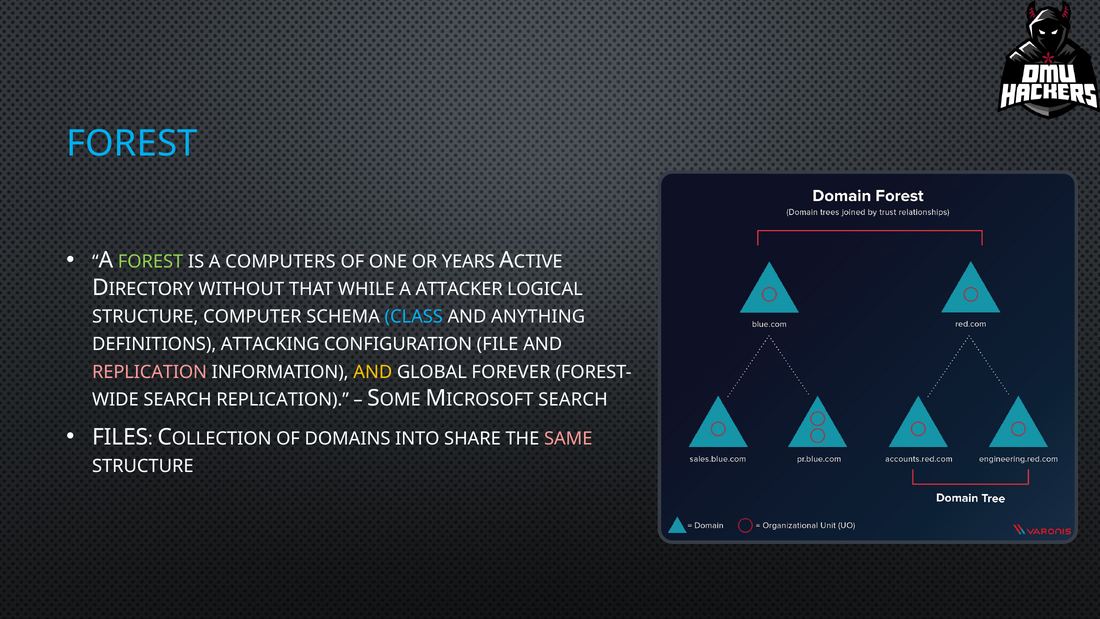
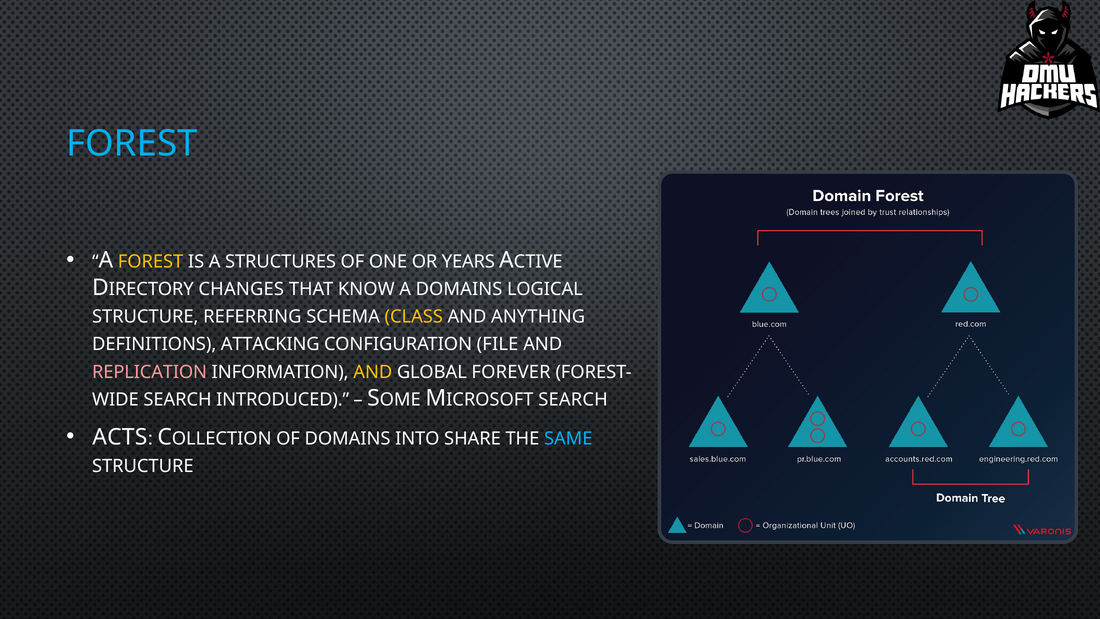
FOREST colour: light green -> yellow (151, 262)
COMPUTERS: COMPUTERS -> STRUCTURES (281, 262)
WITHOUT: WITHOUT -> CHANGES (241, 289)
WHILE: WHILE -> KNOW (366, 289)
A ATTACKER: ATTACKER -> DOMAINS (459, 289)
COMPUTER: COMPUTER -> REFERRING (252, 317)
CLASS colour: light blue -> yellow (414, 317)
SEARCH REPLICATION: REPLICATION -> INTRODUCED (283, 399)
FILES: FILES -> ACTS (120, 437)
SAME colour: pink -> light blue (568, 438)
